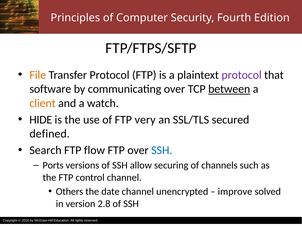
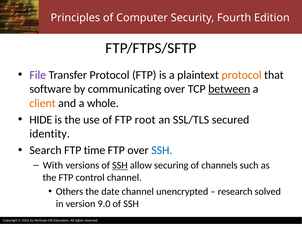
File colour: orange -> purple (38, 75)
protocol colour: purple -> orange (242, 75)
watch: watch -> whole (103, 103)
very: very -> root (145, 119)
defined: defined -> identity (50, 134)
flow: flow -> time (95, 150)
Ports: Ports -> With (53, 165)
SSH underline: none -> present (120, 165)
improve: improve -> research (235, 191)
2.8: 2.8 -> 9.0 (104, 203)
